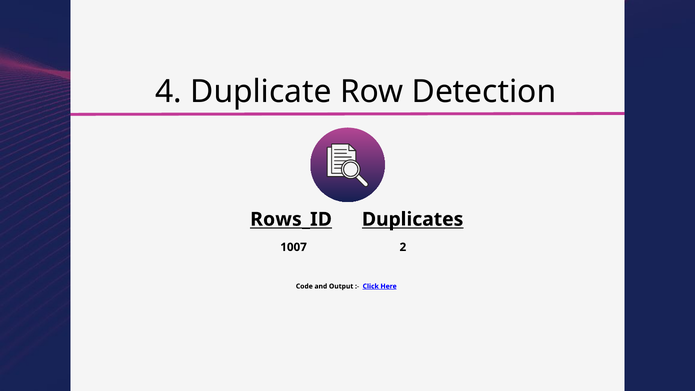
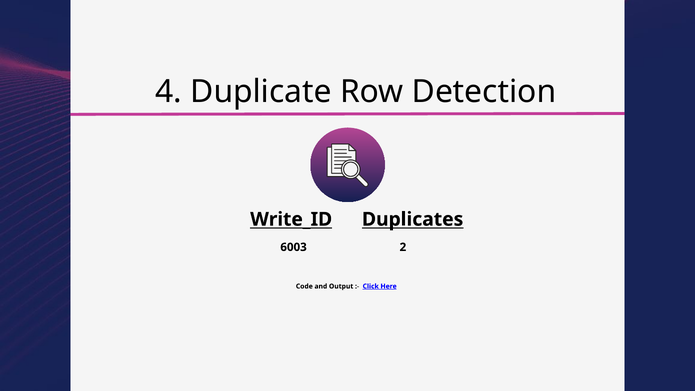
Rows_ID: Rows_ID -> Write_ID (291, 219)
1007: 1007 -> 6003 (294, 247)
